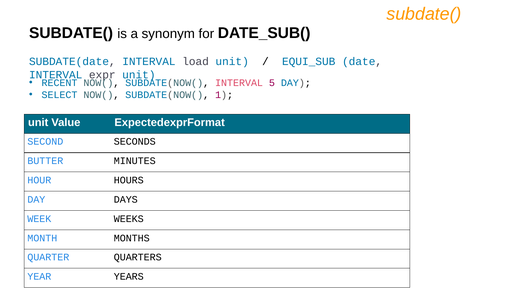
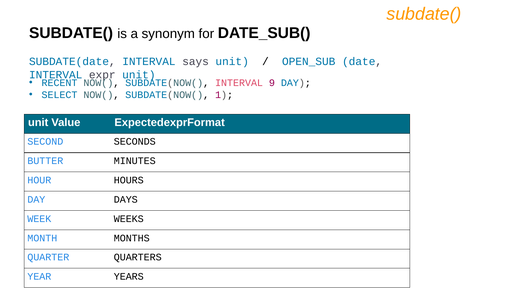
load: load -> says (196, 62)
EQUI_SUB: EQUI_SUB -> OPEN_SUB (309, 62)
5: 5 -> 9 (272, 83)
